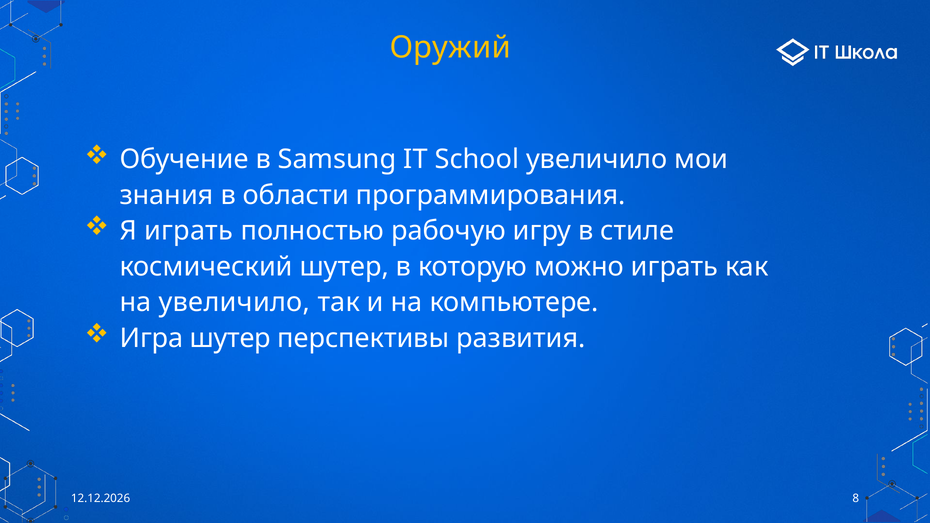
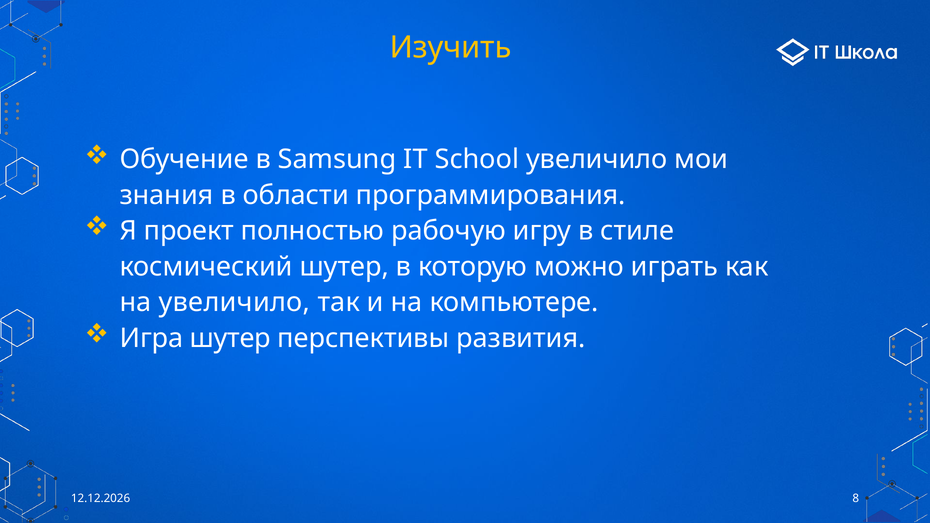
Оружий: Оружий -> Изучить (451, 48)
Я играть: играть -> проект (189, 231)
